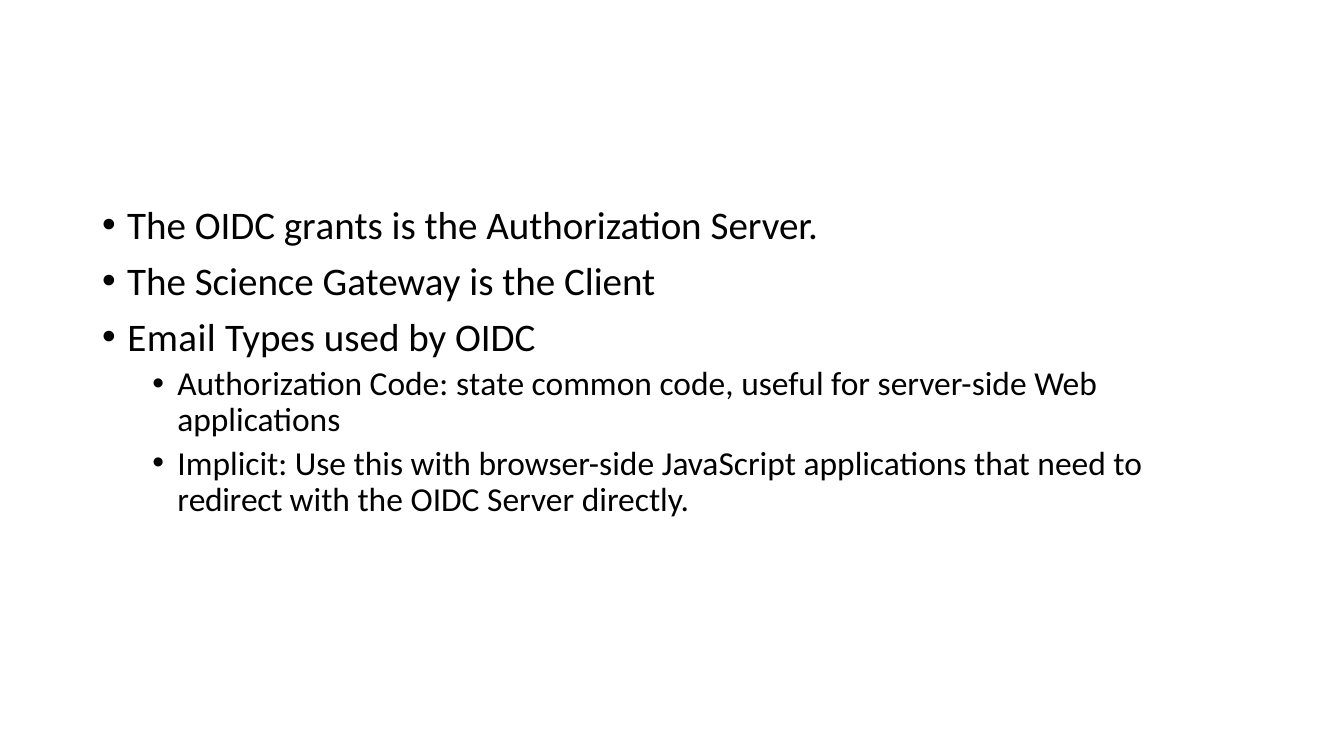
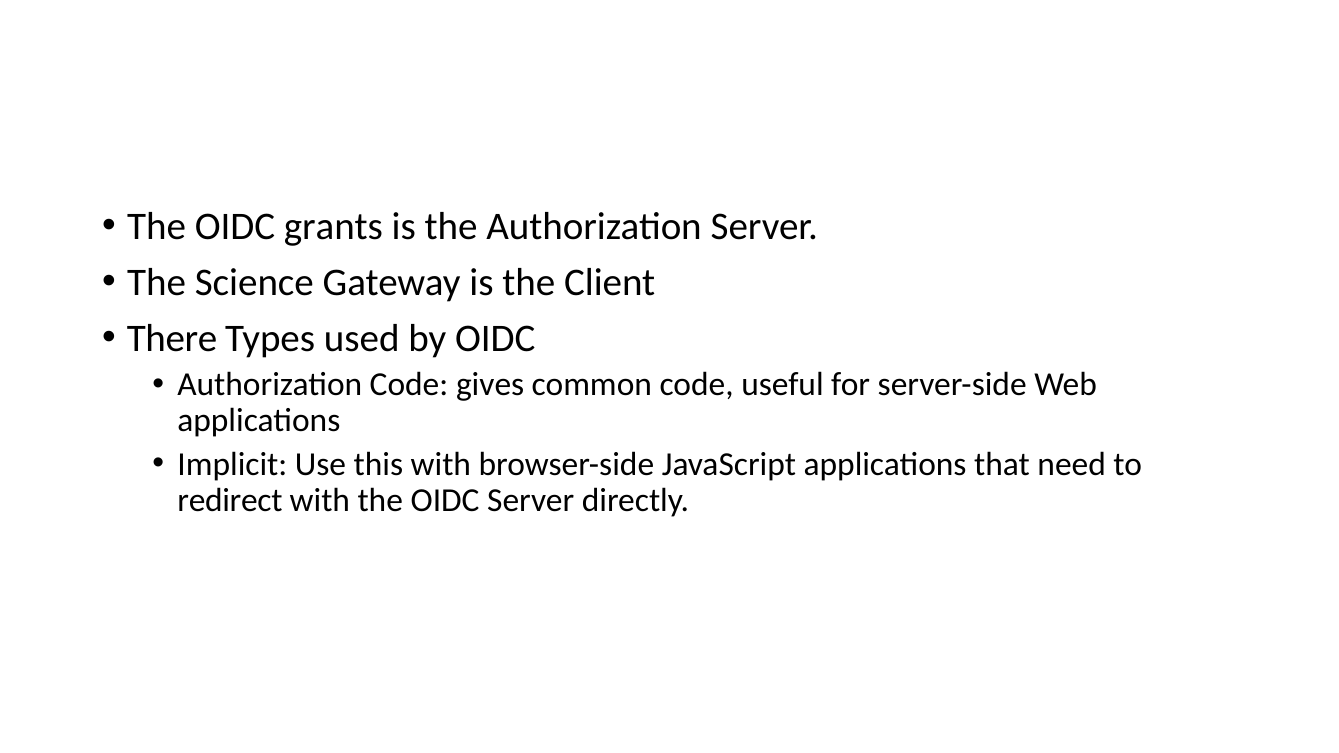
Email: Email -> There (172, 339)
state: state -> gives (490, 385)
